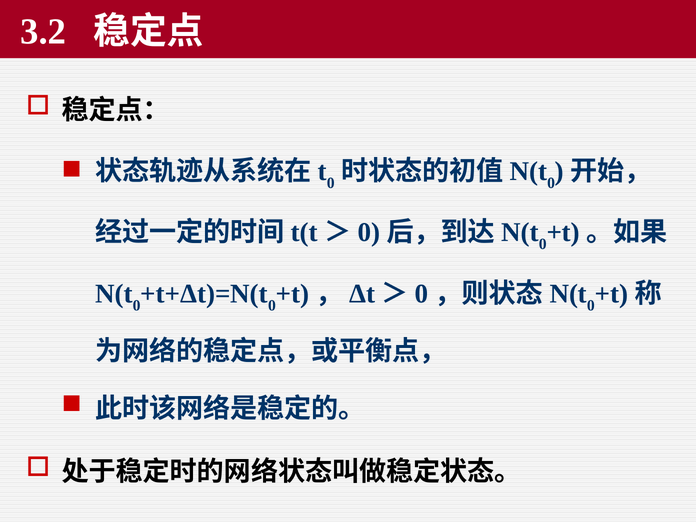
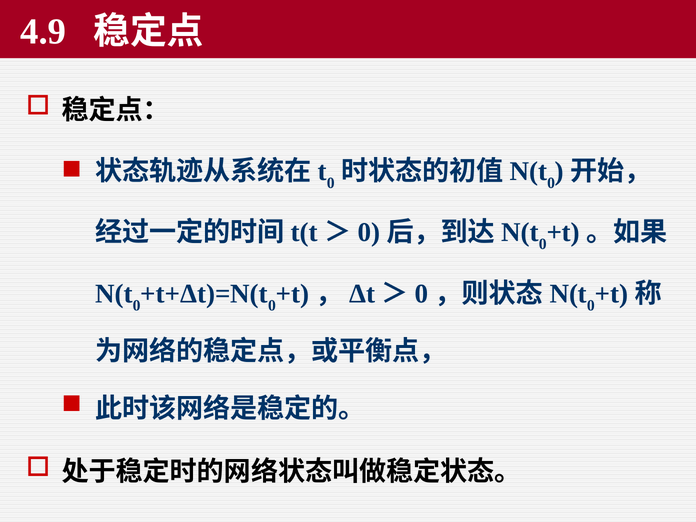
3.2: 3.2 -> 4.9 (43, 32)
